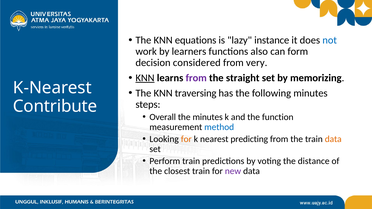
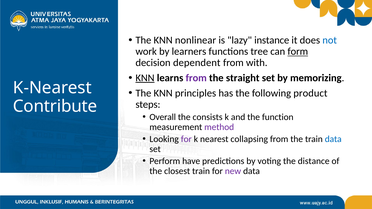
equations: equations -> nonlinear (196, 40)
also: also -> tree (259, 52)
form underline: none -> present (298, 52)
considered: considered -> dependent (197, 63)
very: very -> with (257, 63)
traversing: traversing -> principles (196, 93)
following minutes: minutes -> product (310, 93)
the minutes: minutes -> consists (208, 117)
method colour: blue -> purple (219, 127)
for colour: orange -> purple (186, 139)
predicting: predicting -> collapsing (249, 139)
data colour: orange -> blue (333, 139)
Perform train: train -> have (191, 161)
